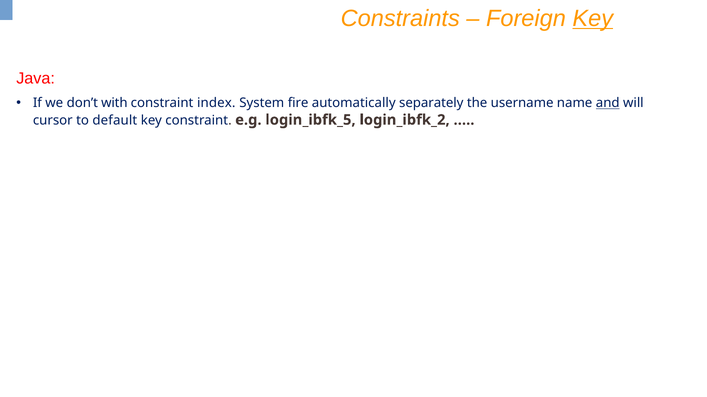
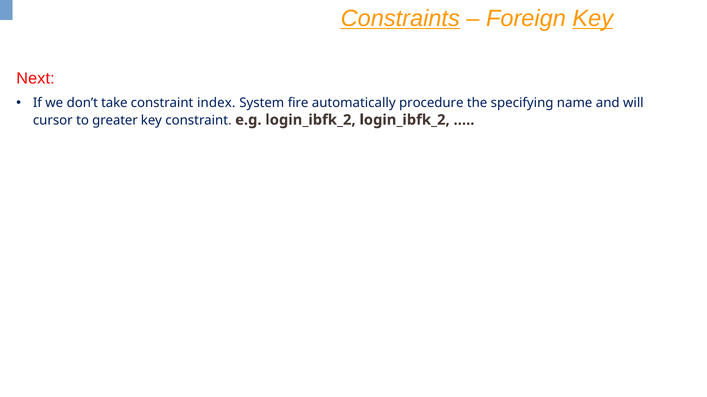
Constraints underline: none -> present (400, 18)
Java: Java -> Next (36, 79)
with: with -> take (114, 103)
separately: separately -> procedure (431, 103)
username: username -> specifying (522, 103)
and underline: present -> none (608, 103)
default: default -> greater (115, 121)
e.g login_ibfk_5: login_ibfk_5 -> login_ibfk_2 (311, 120)
